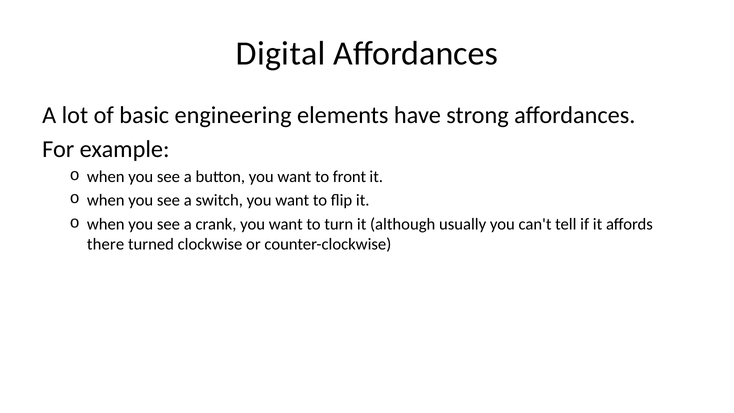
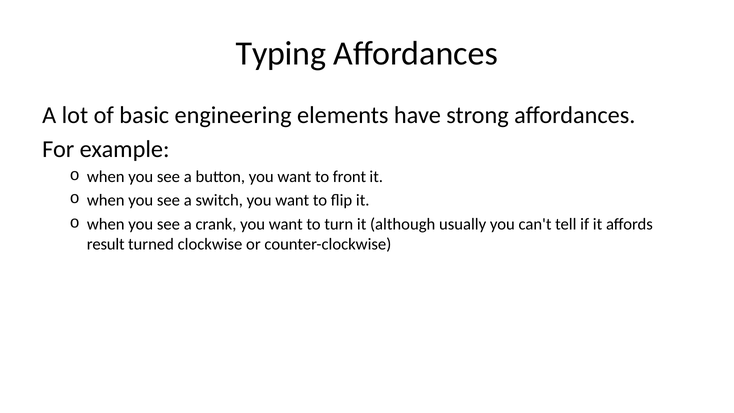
Digital: Digital -> Typing (281, 53)
there: there -> result (106, 244)
